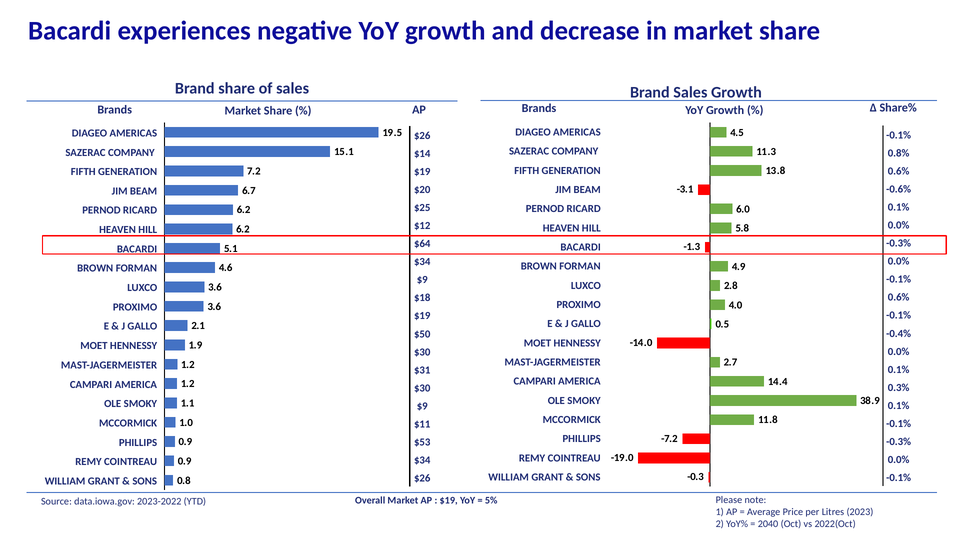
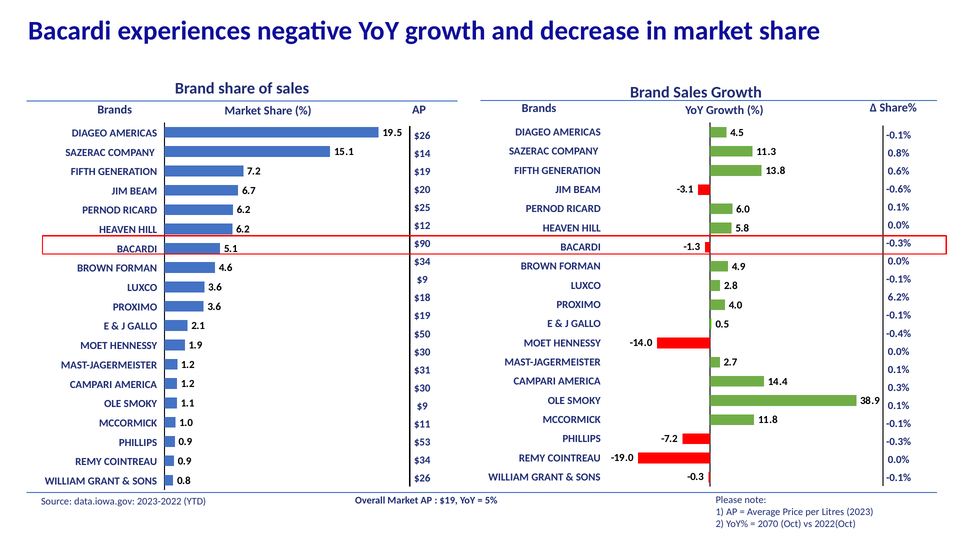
$64: $64 -> $90 (422, 244)
0.6%: 0.6% -> 6.2% (899, 297)
2040: 2040 -> 2070 (768, 524)
